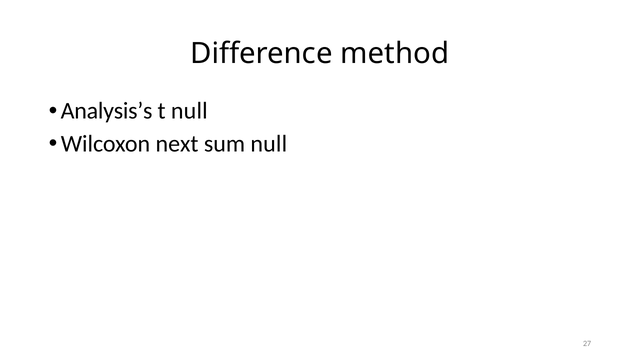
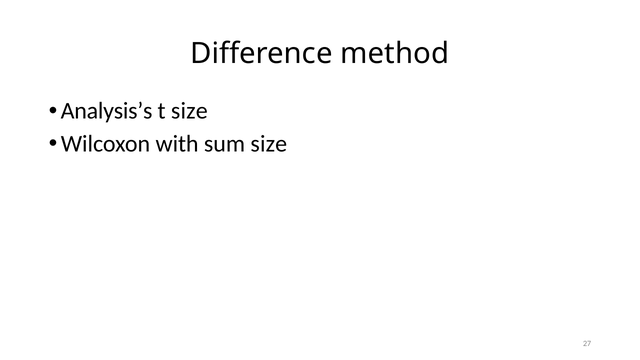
t null: null -> size (189, 111)
next: next -> with (177, 144)
sum null: null -> size (269, 144)
